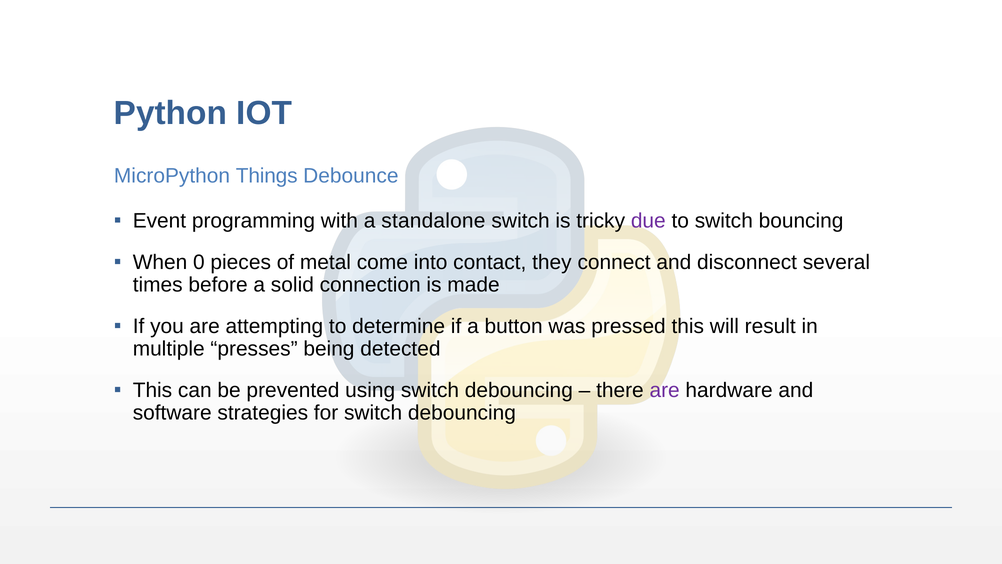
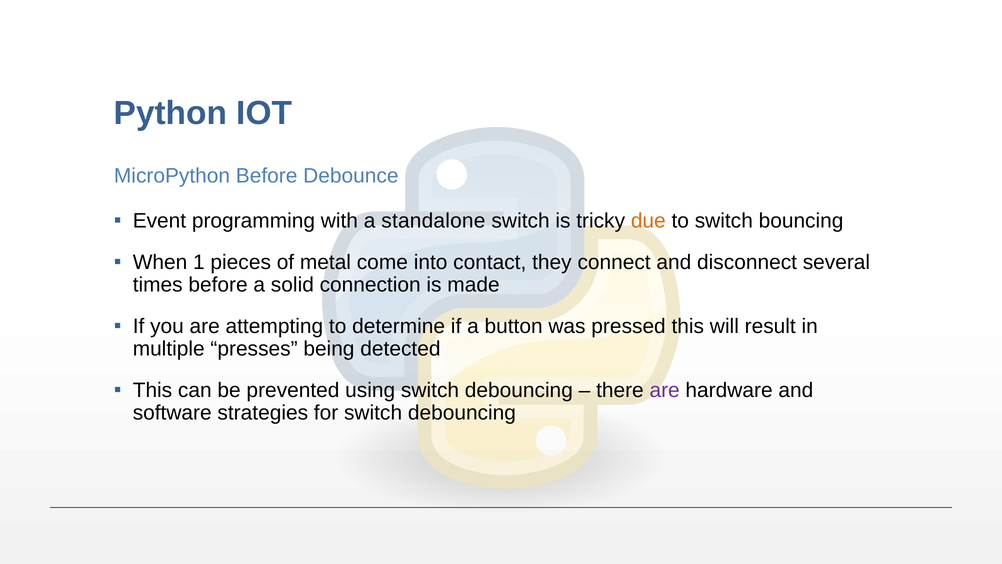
MicroPython Things: Things -> Before (267, 176)
due colour: purple -> orange (648, 221)
0: 0 -> 1 (199, 262)
